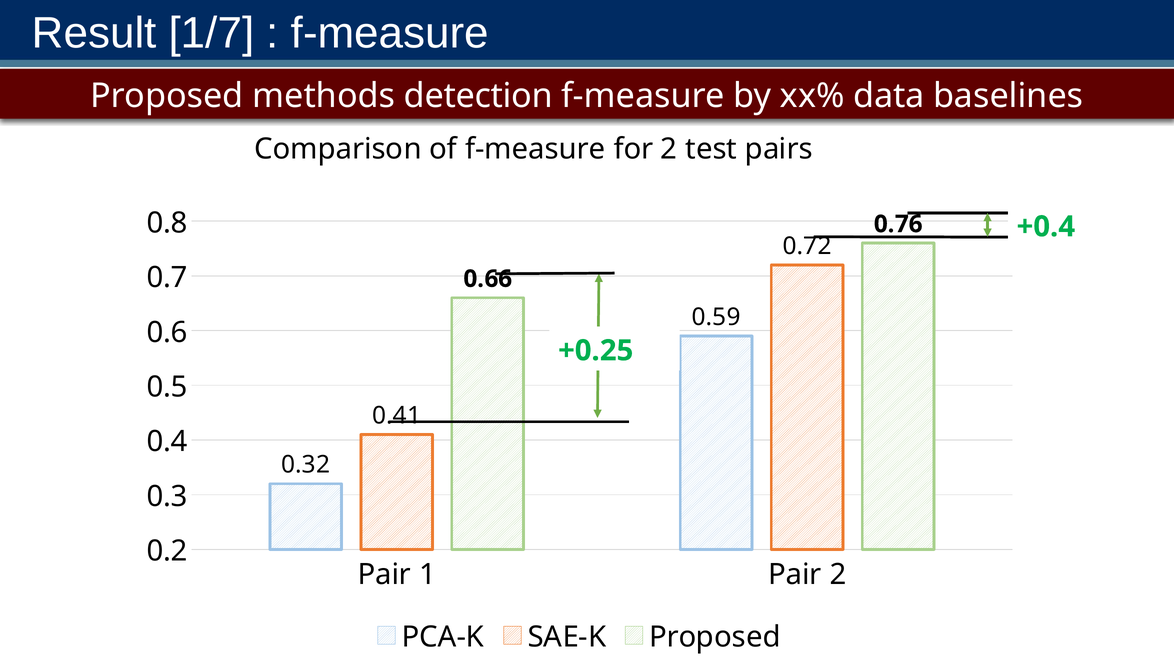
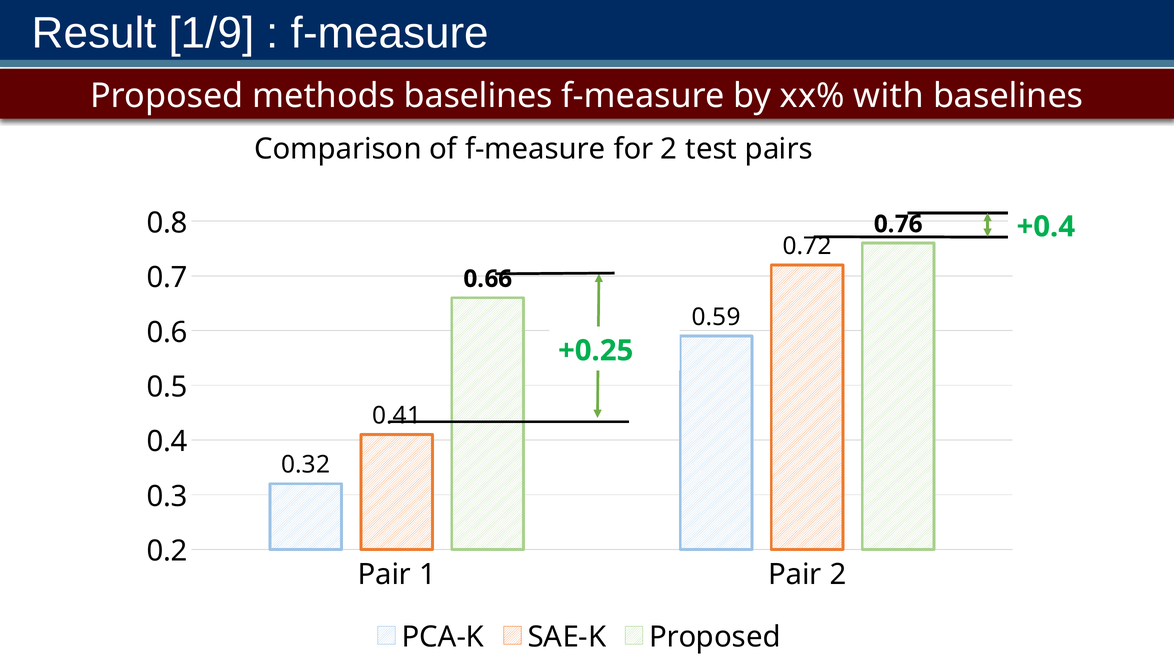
1/7: 1/7 -> 1/9 (211, 33)
methods detection: detection -> baselines (478, 96)
data: data -> with (889, 96)
